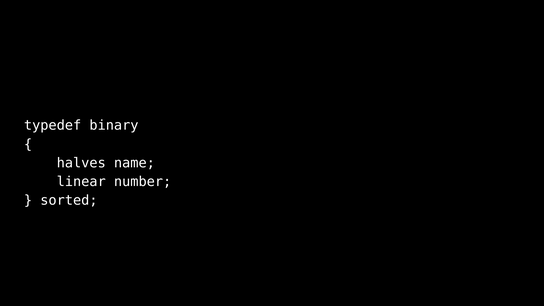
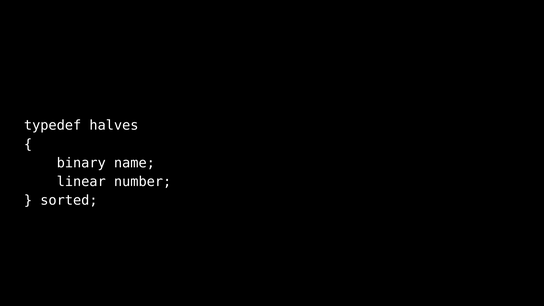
binary: binary -> halves (114, 125)
halves: halves -> binary (81, 163)
